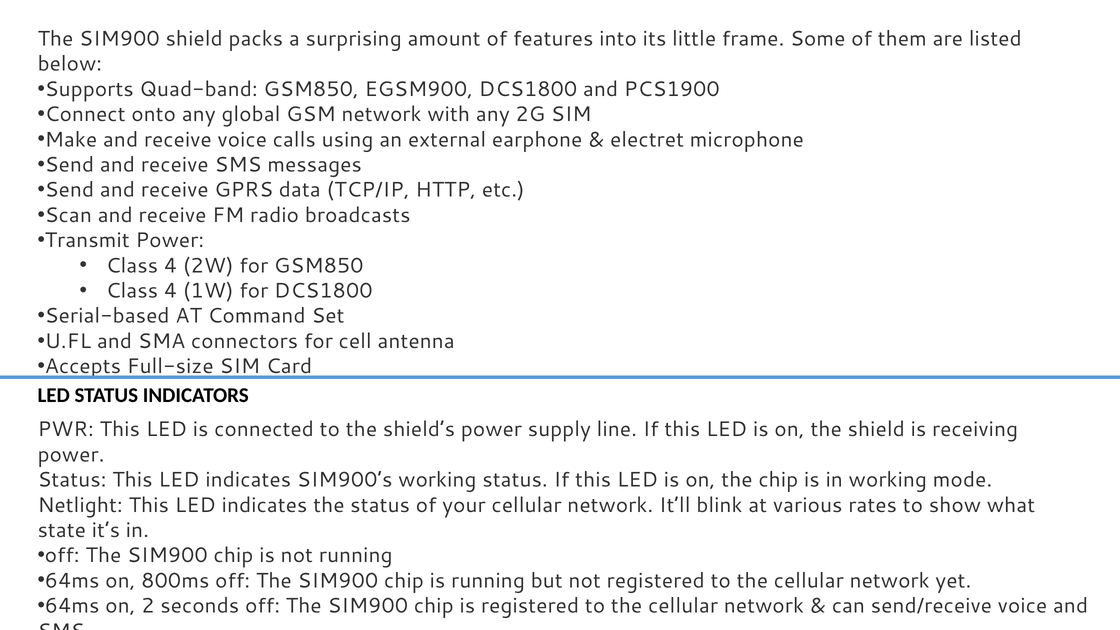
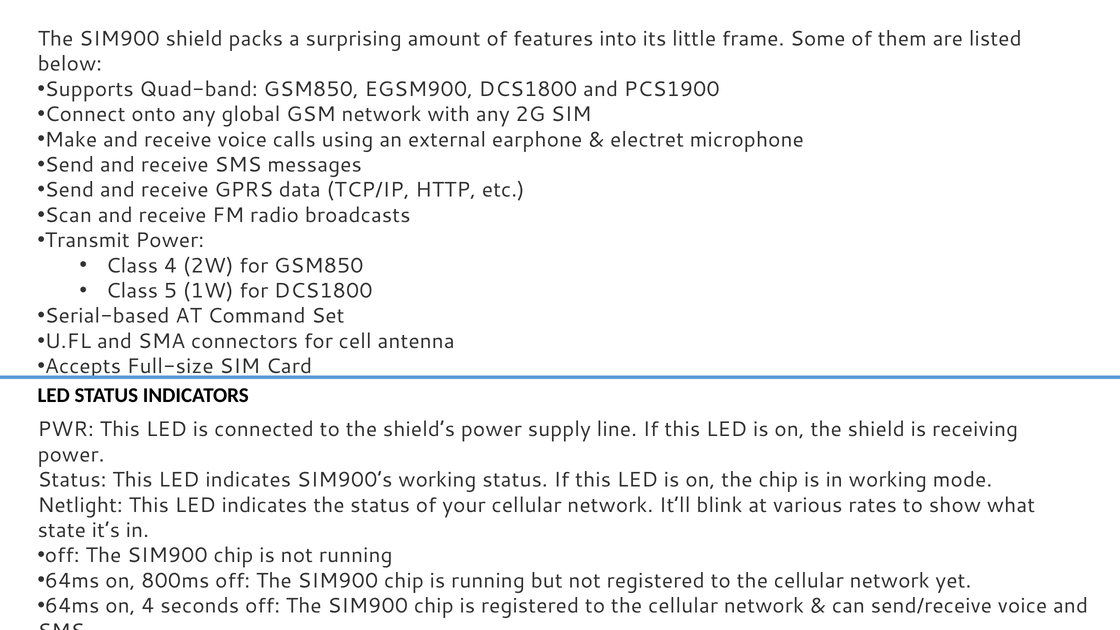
4: 4 -> 5 (170, 291)
on 2: 2 -> 4 (148, 606)
